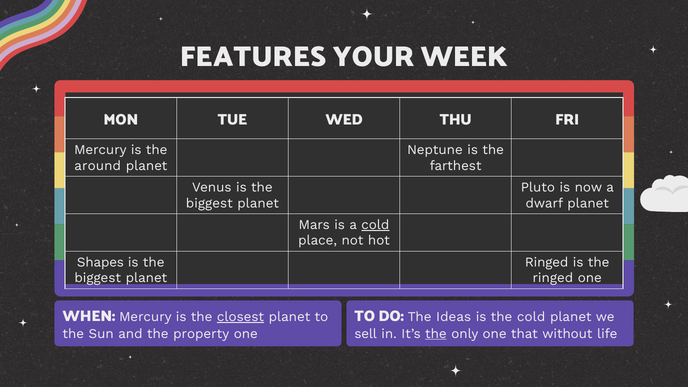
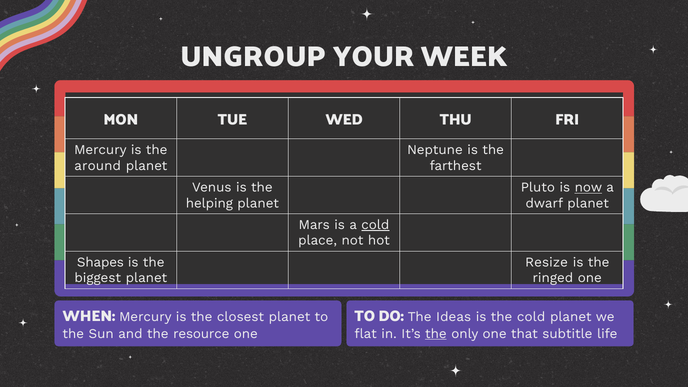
FEATURES: FEATURES -> UNGROUP (253, 57)
now underline: none -> present (588, 187)
biggest: biggest -> helping (209, 203)
Ringed: Ringed -> Resize (547, 262)
closest underline: present -> none (241, 317)
property: property -> resource (201, 334)
sell: sell -> flat (366, 334)
without: without -> subtitle (567, 334)
